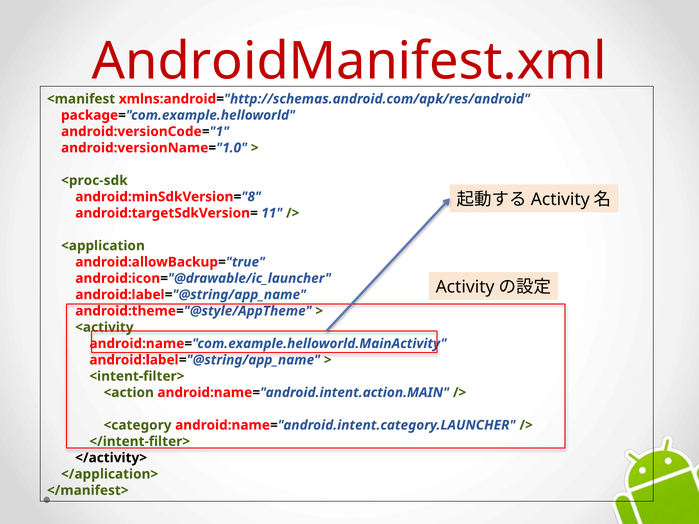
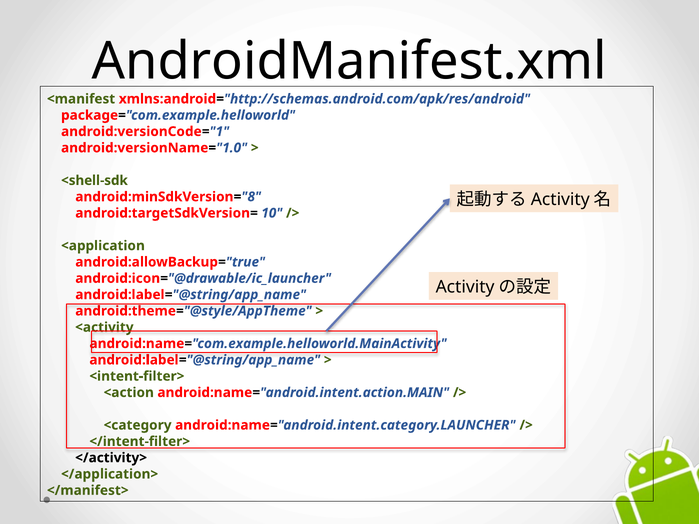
AndroidManifest.xml colour: red -> black (349, 62)
<proc-sdk: <proc-sdk -> <shell-sdk (94, 181)
11: 11 -> 10 (272, 213)
